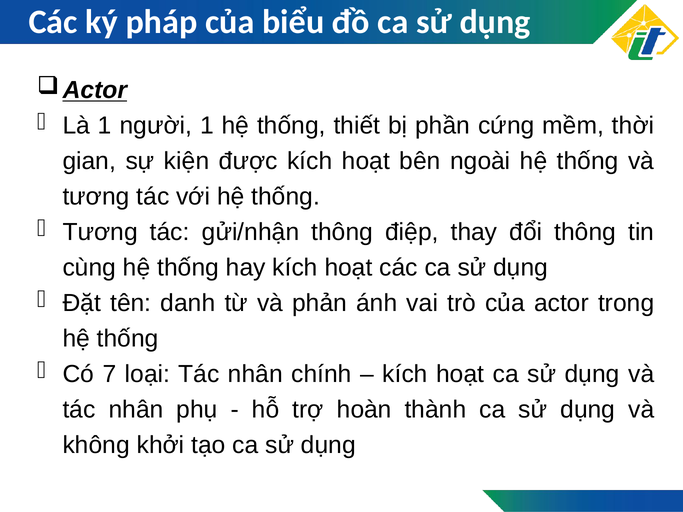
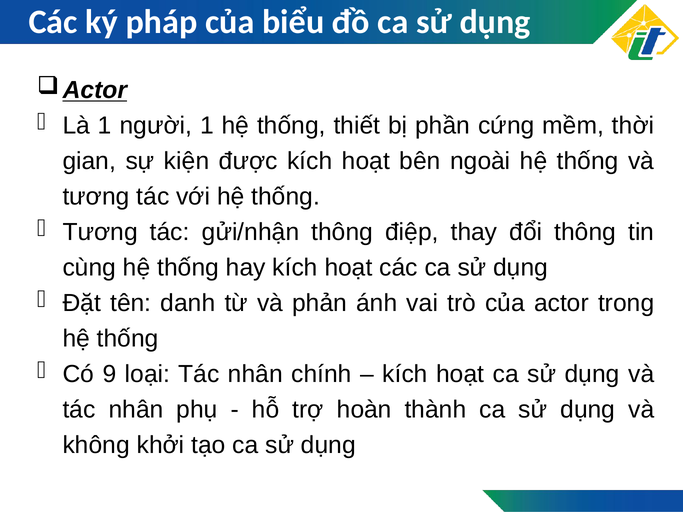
7: 7 -> 9 (110, 374)
